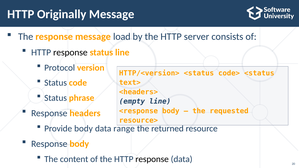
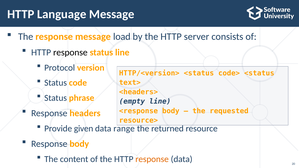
Originally: Originally -> Language (62, 14)
Provide body: body -> given (84, 129)
response colour: black -> orange (152, 159)
